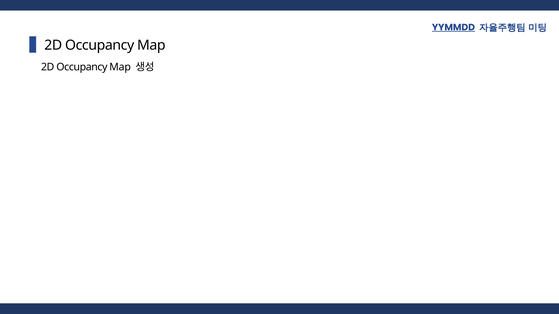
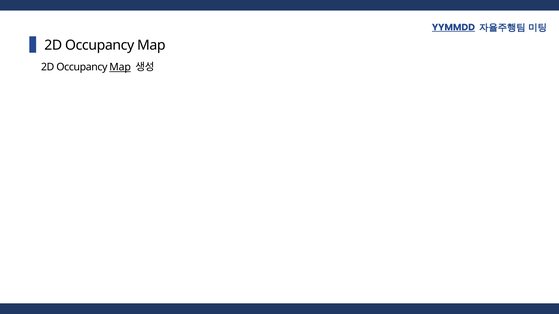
Map underline: none -> present (120, 67)
